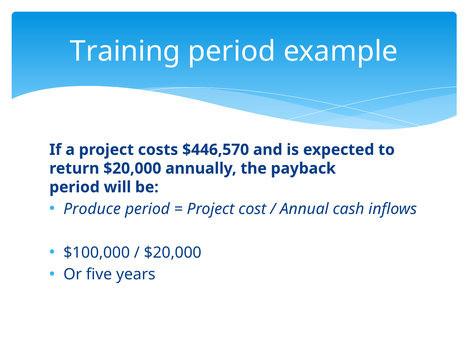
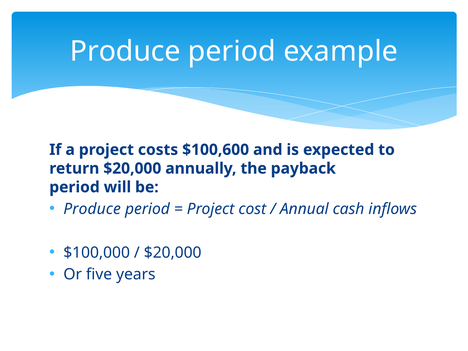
Training: Training -> Produce (125, 51)
$446,570: $446,570 -> $100,600 (216, 150)
